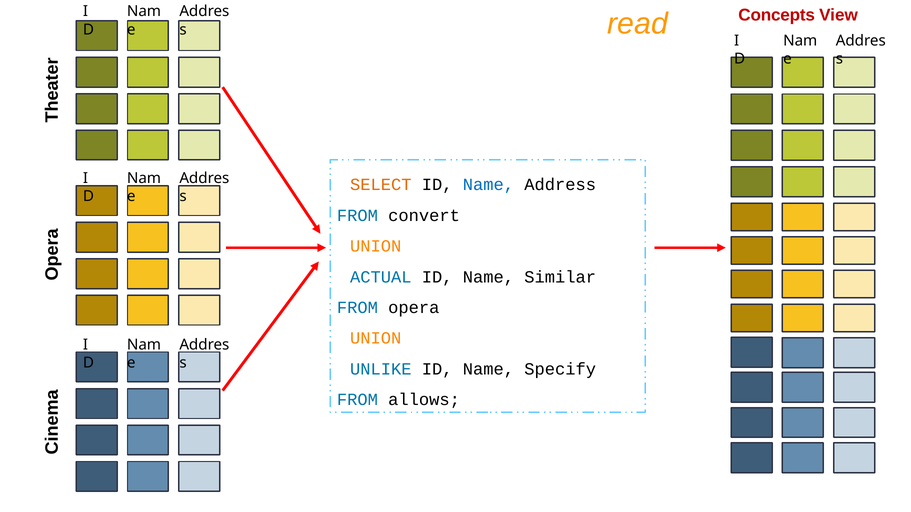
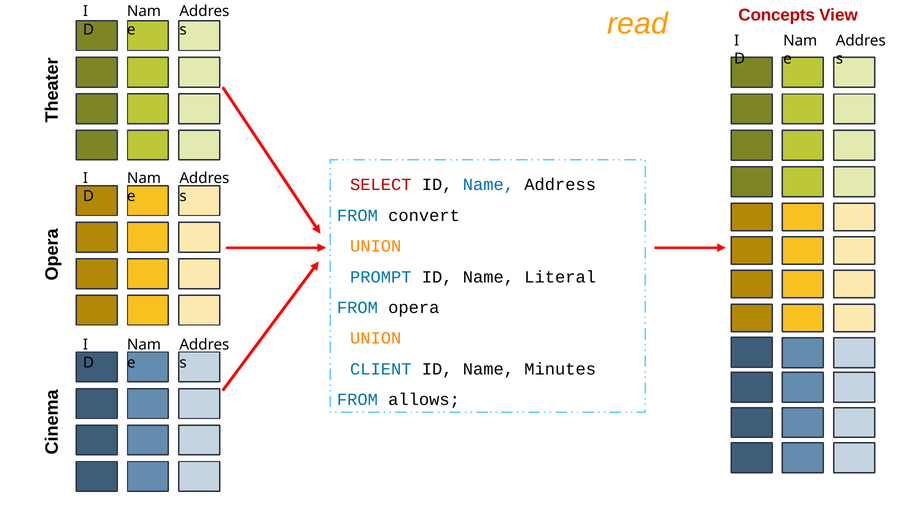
SELECT colour: orange -> red (381, 185)
ACTUAL: ACTUAL -> PROMPT (381, 277)
Similar: Similar -> Literal (560, 277)
UNLIKE: UNLIKE -> CLIENT (381, 369)
Specify: Specify -> Minutes (560, 369)
